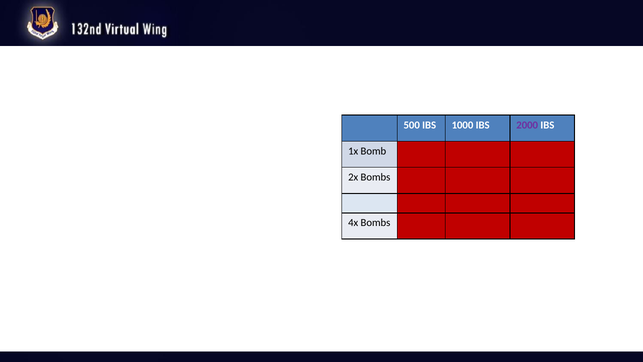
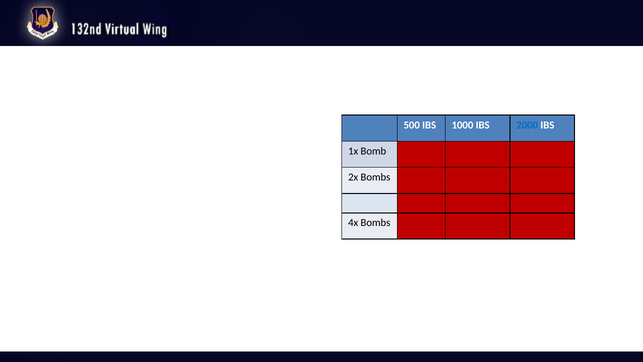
2000 colour: purple -> blue (527, 125)
